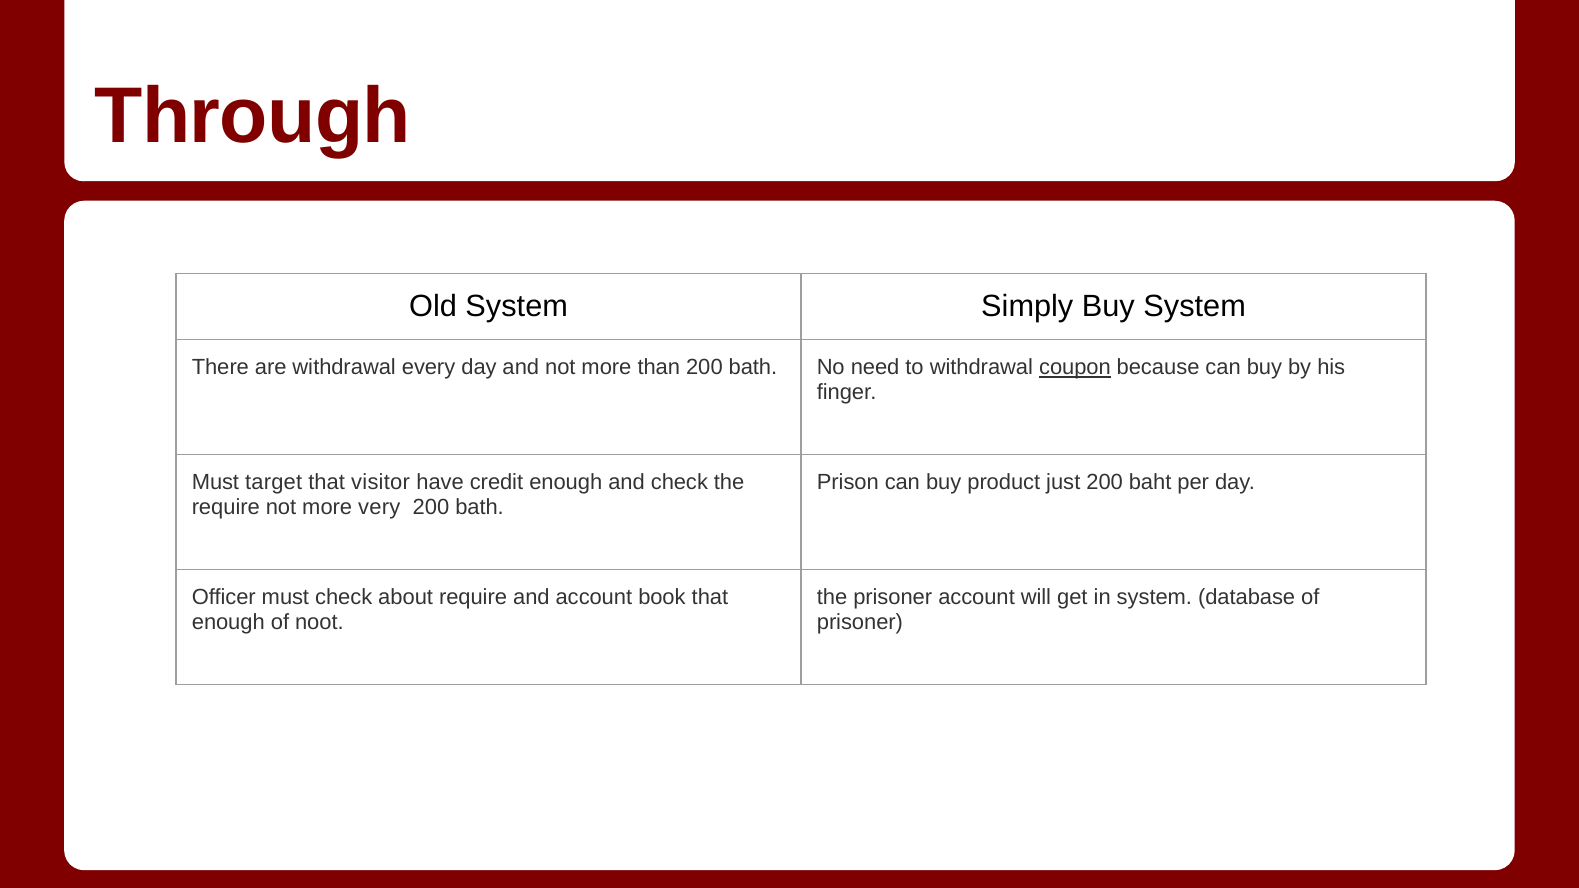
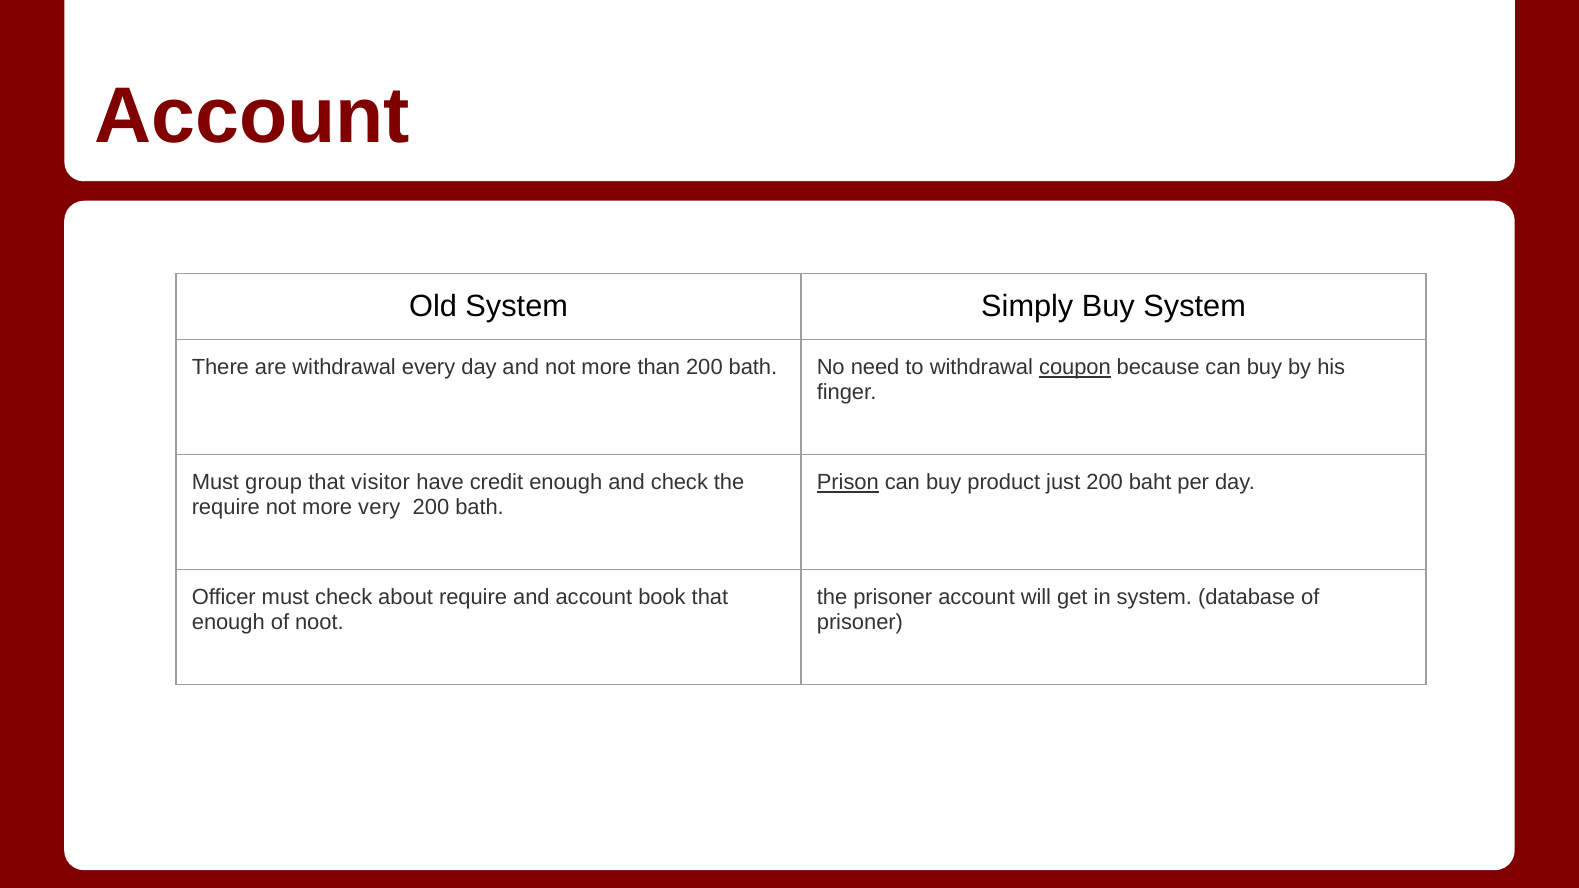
Through: Through -> Account (252, 116)
target: target -> group (274, 483)
Prison underline: none -> present (848, 483)
